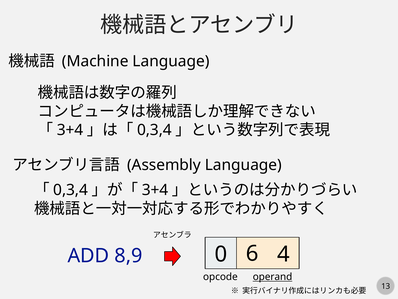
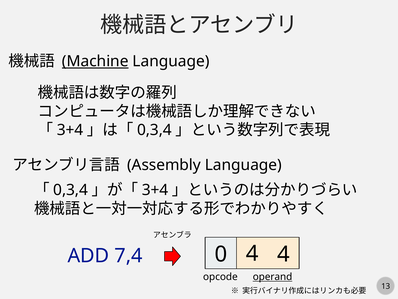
Machine underline: none -> present (95, 61)
0 6: 6 -> 4 (252, 253)
8,9: 8,9 -> 7,4 (128, 255)
